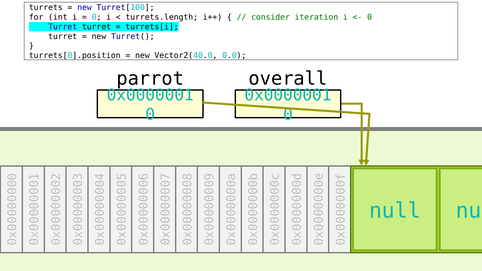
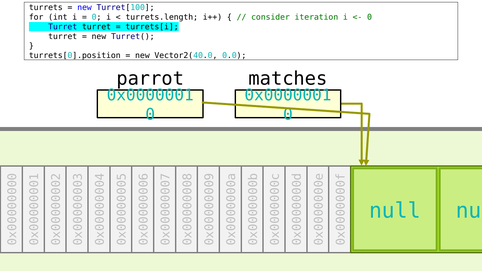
overall: overall -> matches (288, 79)
